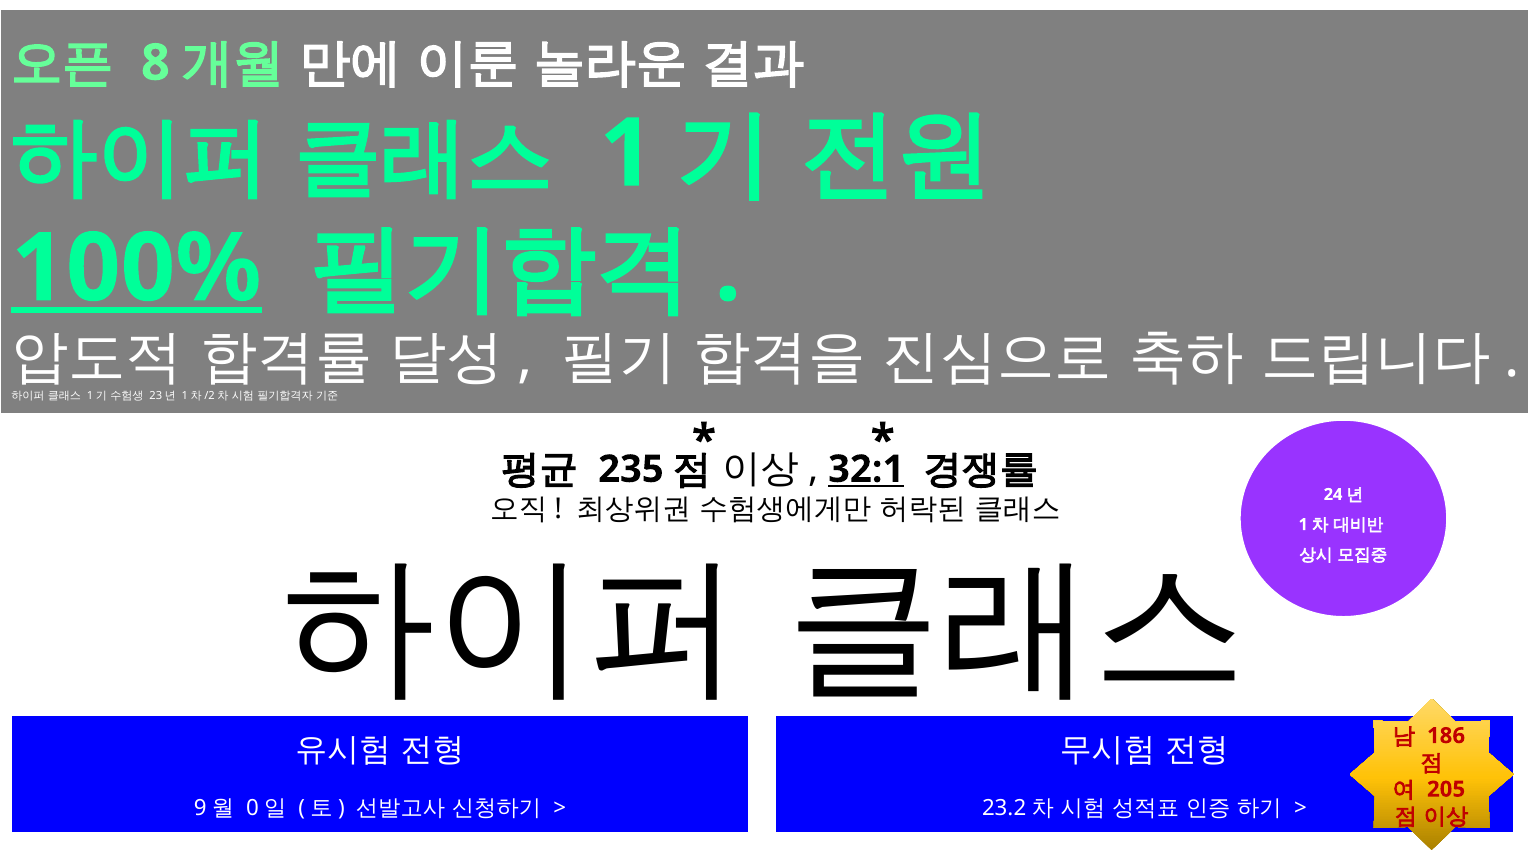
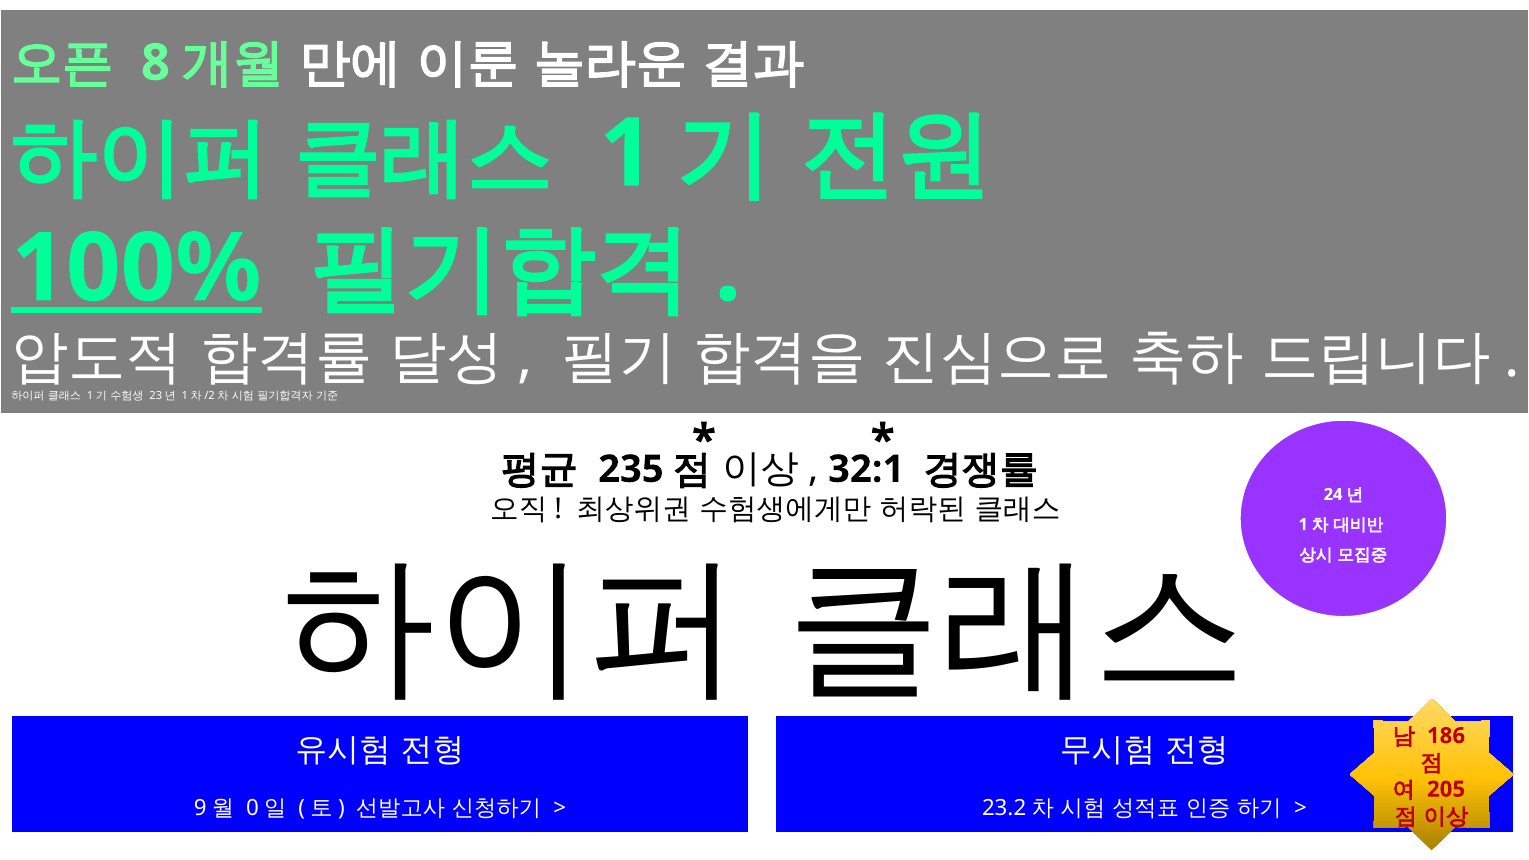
32:1 underline: present -> none (866, 469)
